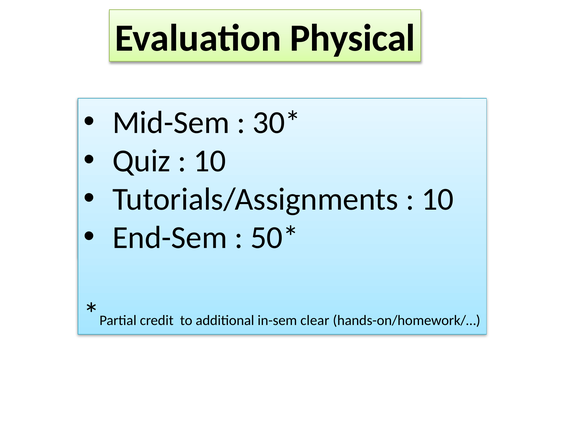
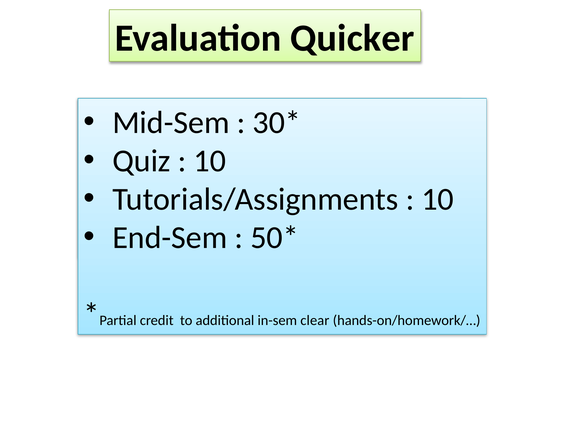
Physical: Physical -> Quicker (352, 38)
